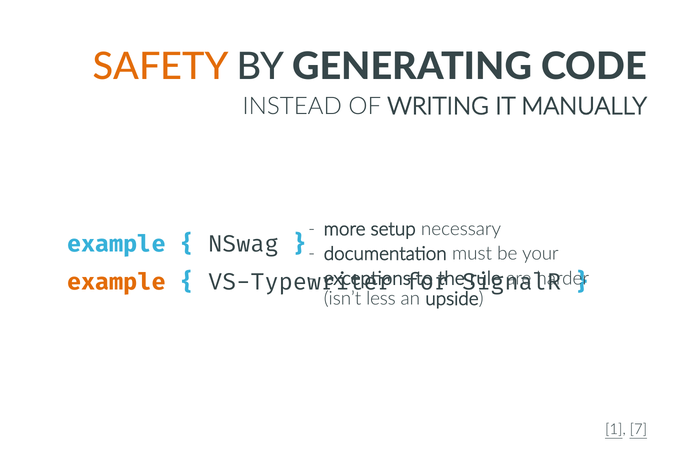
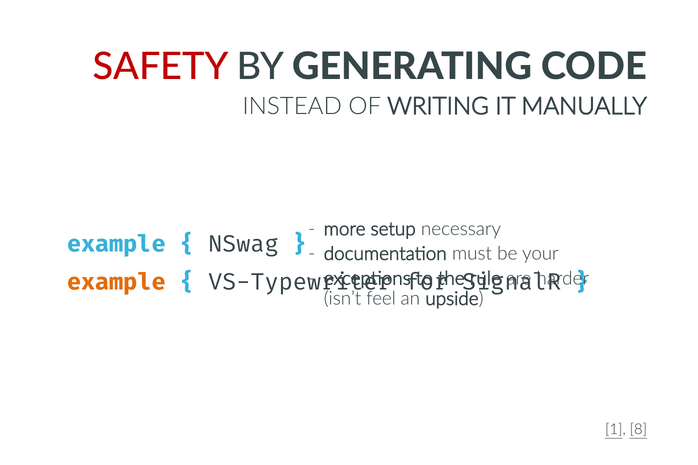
SAFETY colour: orange -> red (161, 67)
less: less -> feel (381, 299)
7: 7 -> 8 (638, 430)
